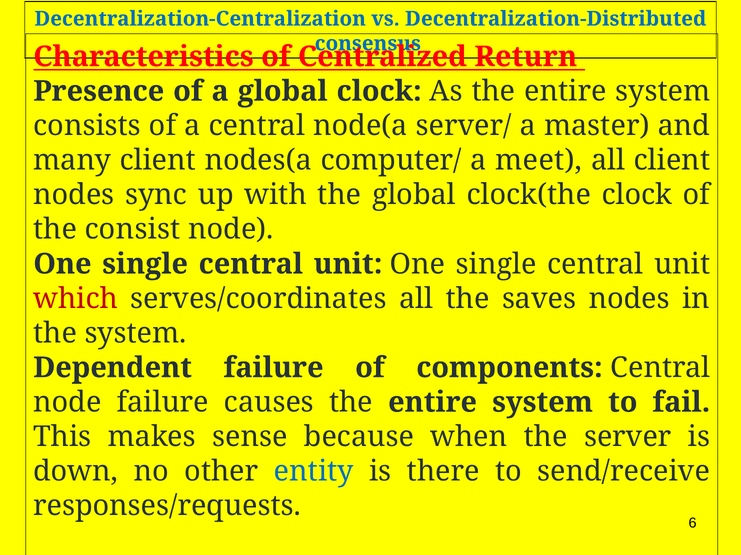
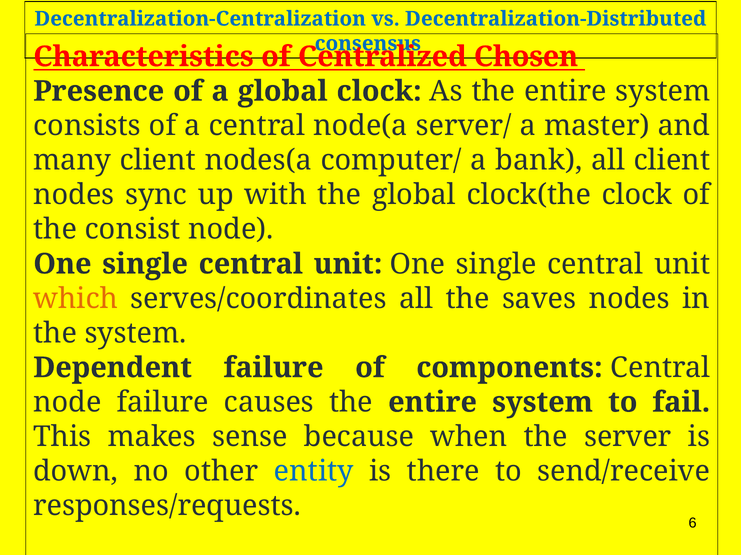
Return: Return -> Chosen (526, 57)
meet: meet -> bank (539, 161)
which colour: red -> orange (76, 299)
